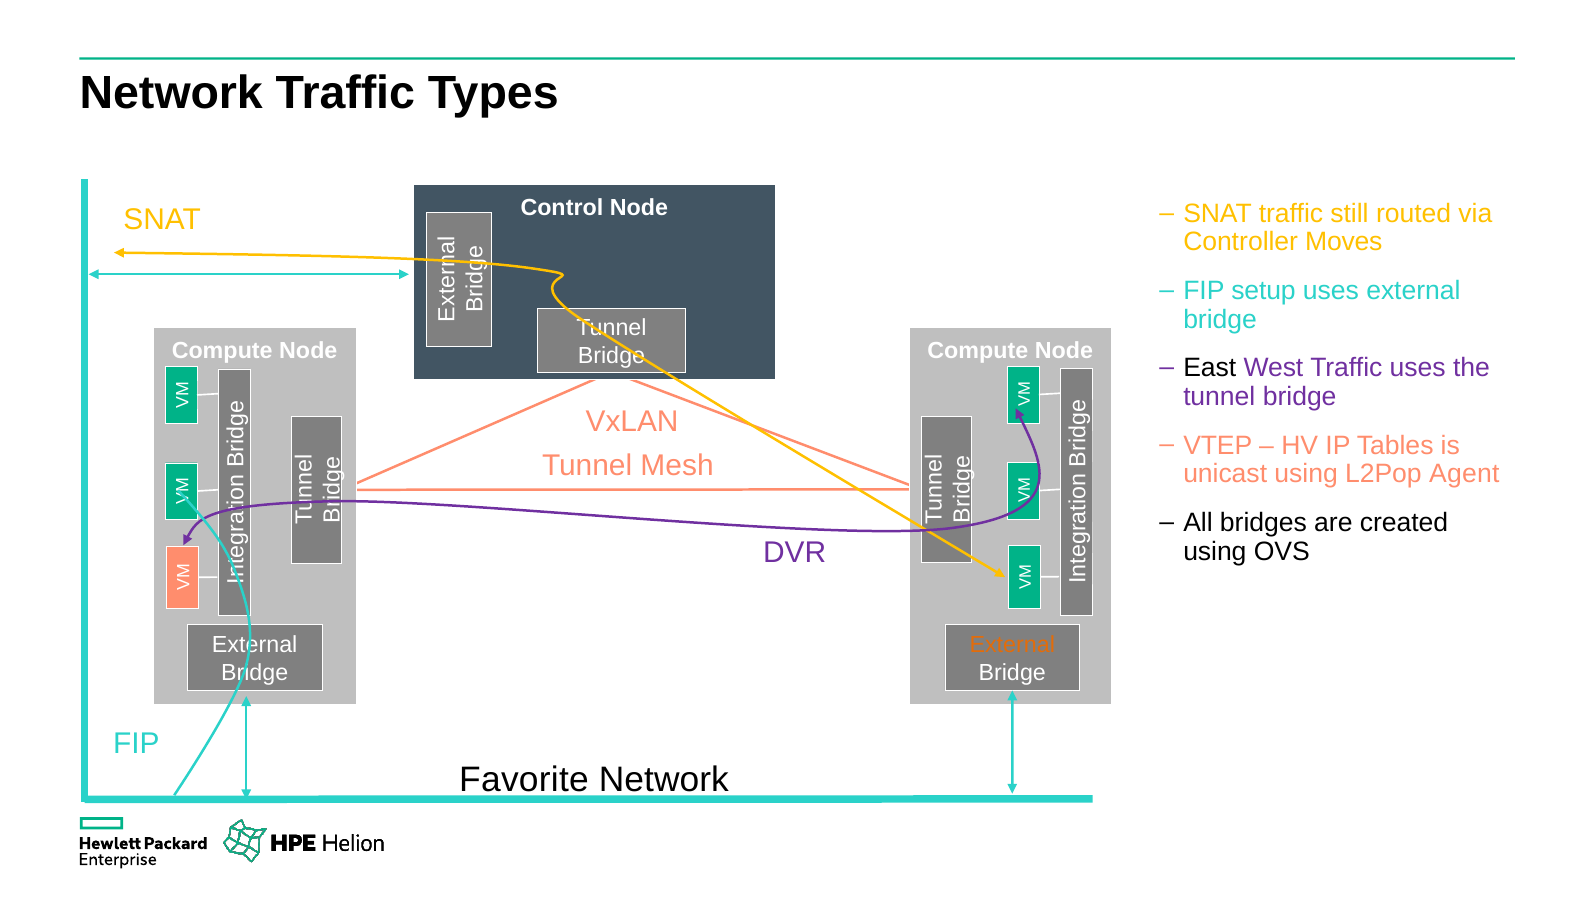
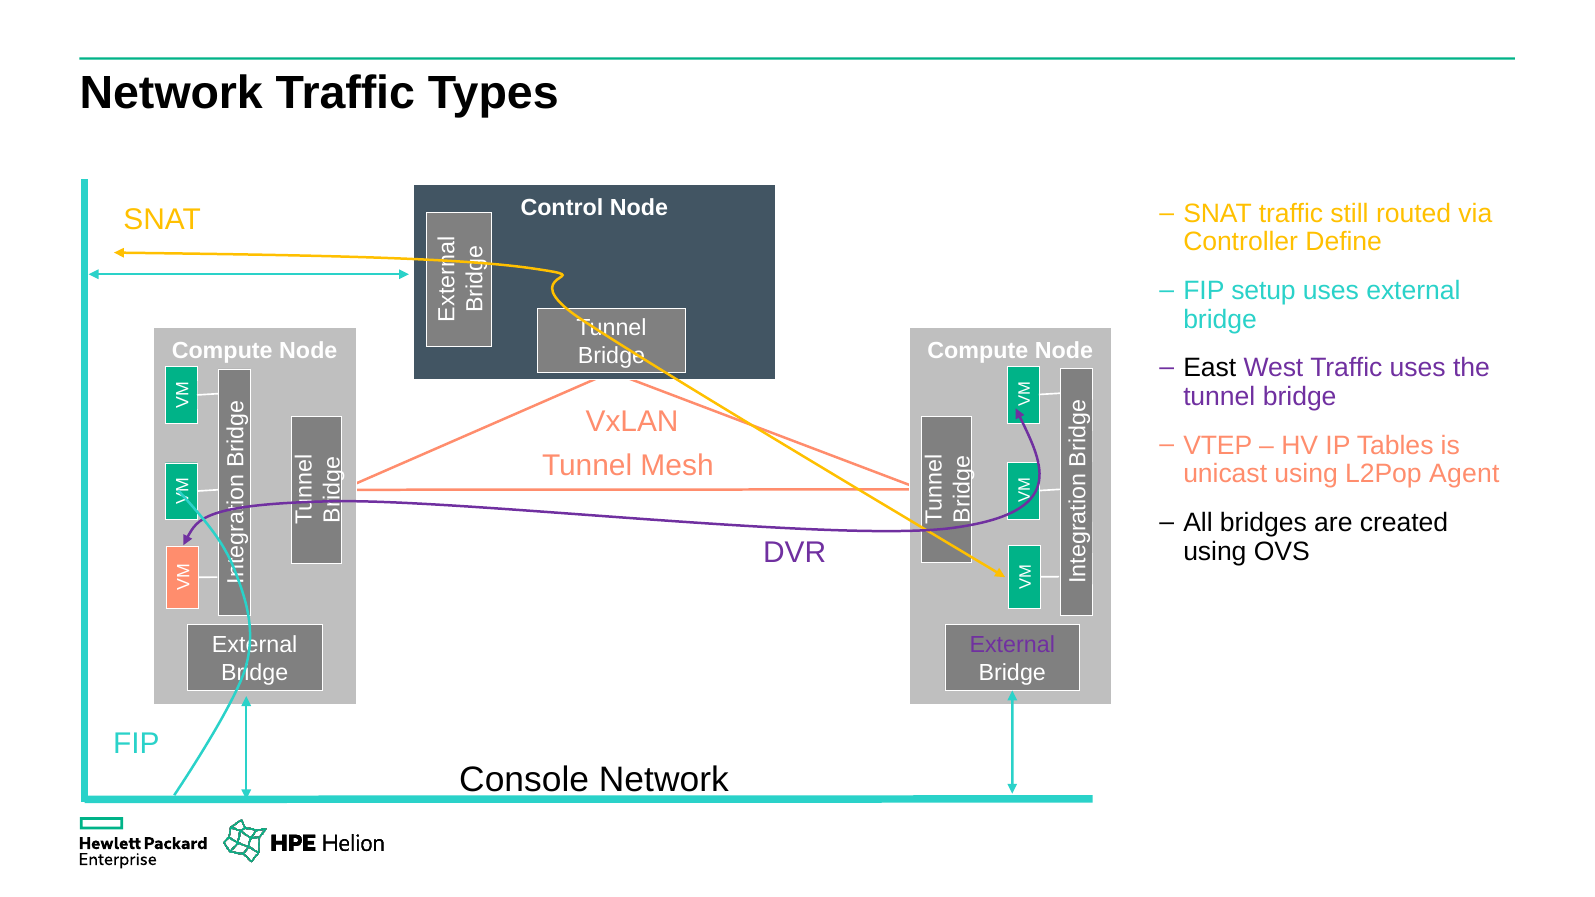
Moves: Moves -> Define (1344, 242)
External colour: orange -> purple (1012, 645)
Favorite: Favorite -> Console (524, 780)
